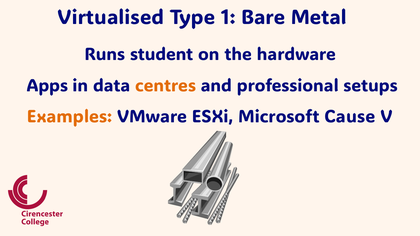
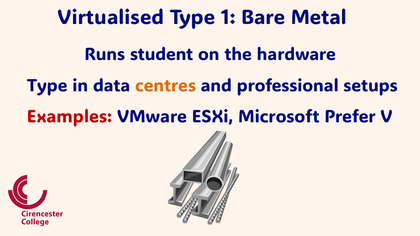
Apps: Apps -> Type (47, 86)
Examples colour: orange -> red (70, 117)
Cause: Cause -> Prefer (350, 117)
